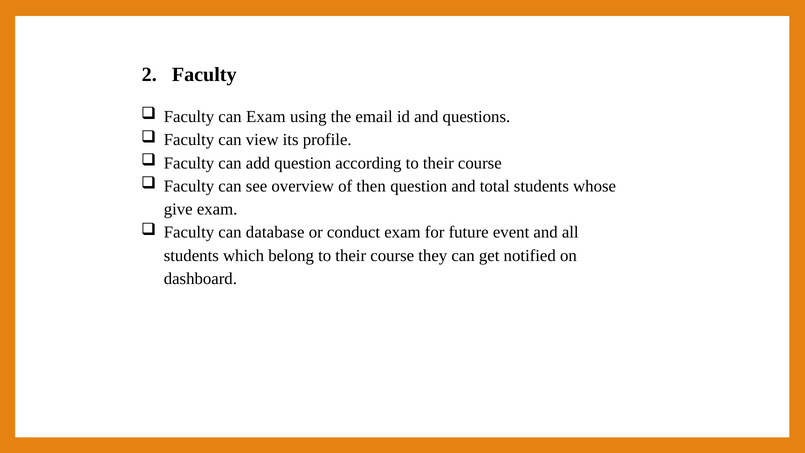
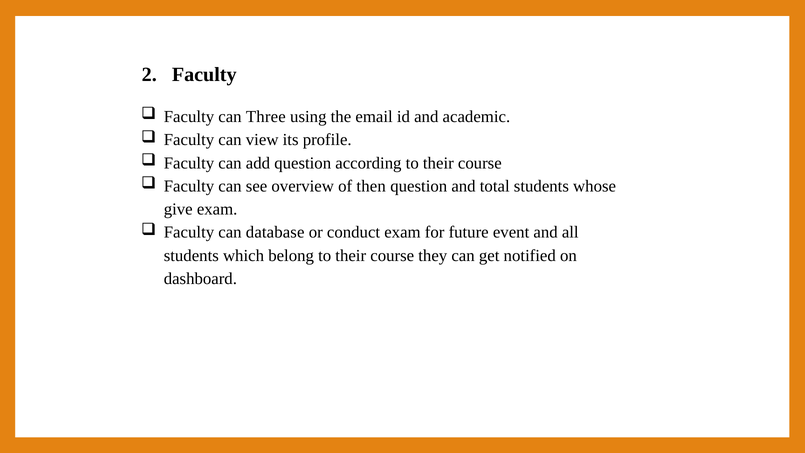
can Exam: Exam -> Three (266, 117)
questions: questions -> academic (476, 117)
